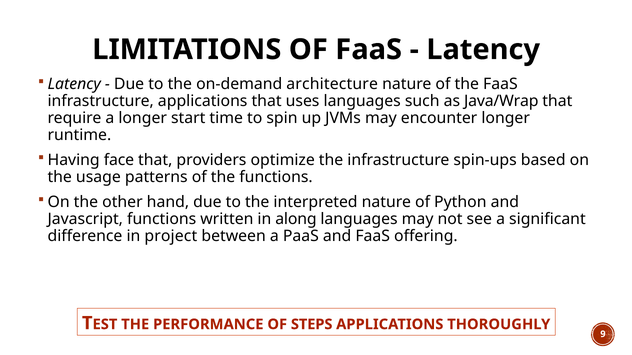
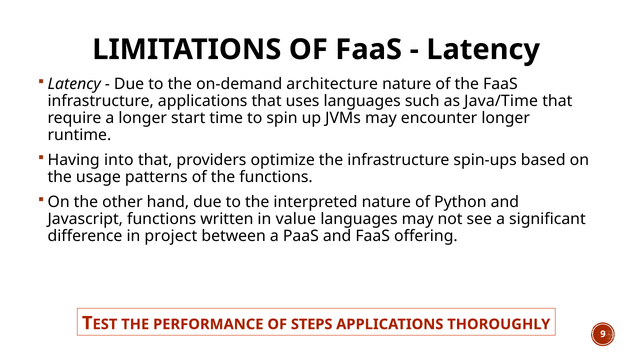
Java/Wrap: Java/Wrap -> Java/Time (501, 101)
face: face -> into (119, 160)
along: along -> value (296, 219)
